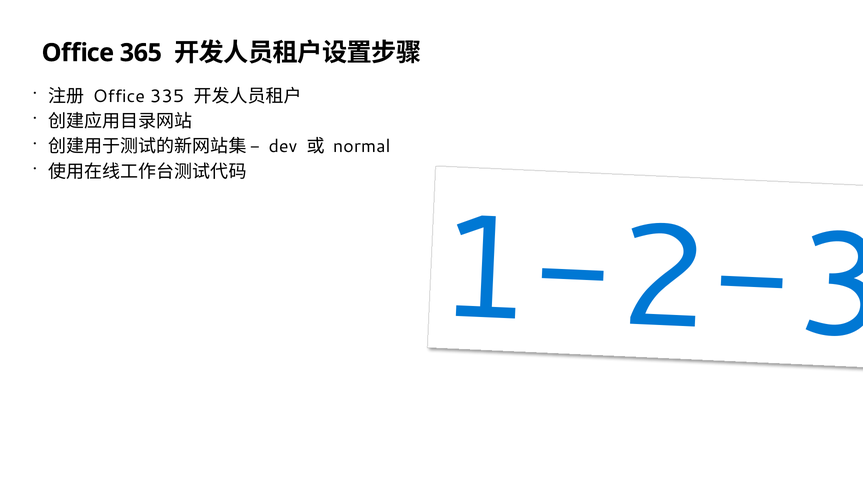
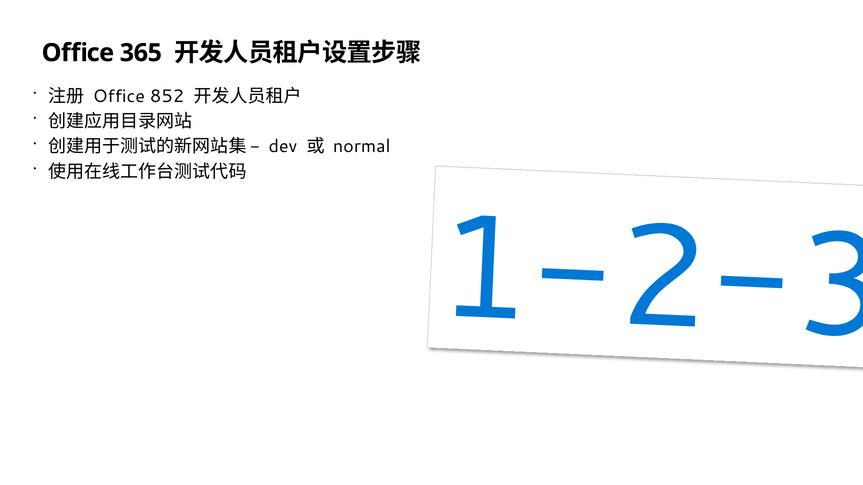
335: 335 -> 852 (167, 96)
